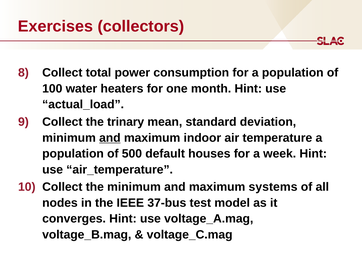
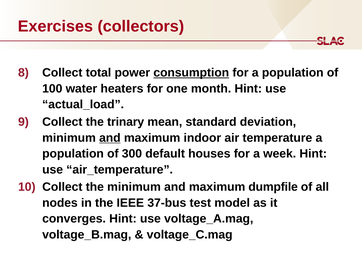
consumption underline: none -> present (191, 73)
500: 500 -> 300 (132, 154)
systems: systems -> dumpfile (273, 187)
